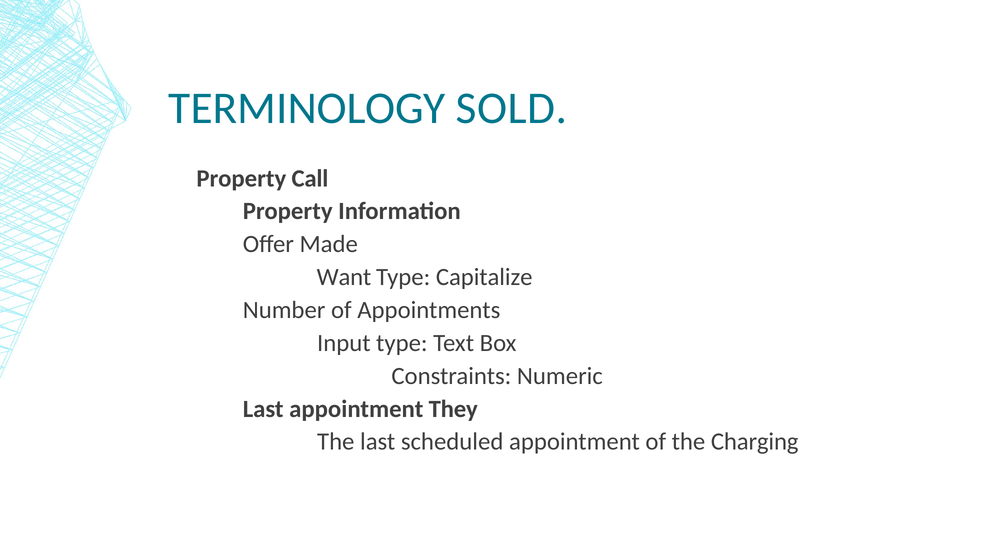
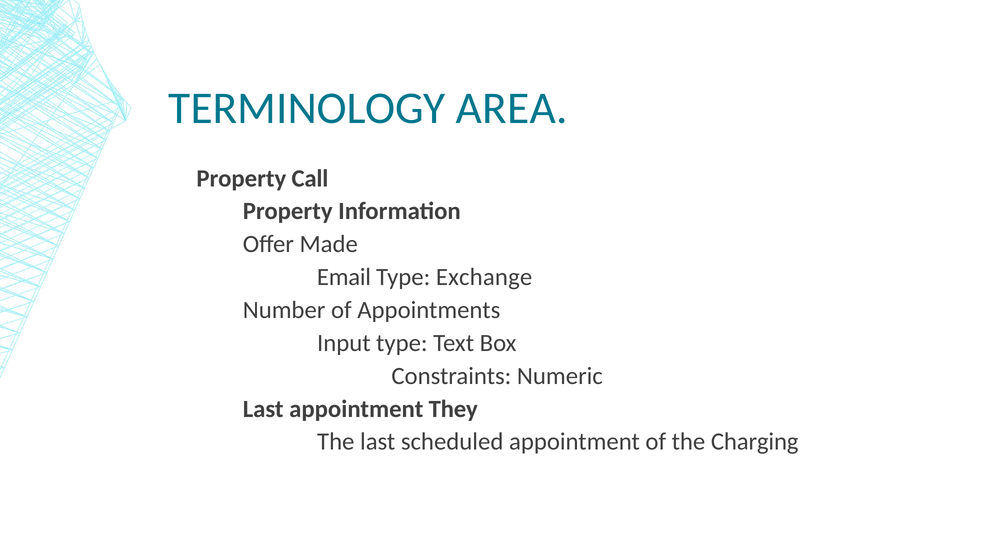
SOLD: SOLD -> AREA (512, 108)
Want: Want -> Email (344, 277)
Capitalize: Capitalize -> Exchange (484, 277)
